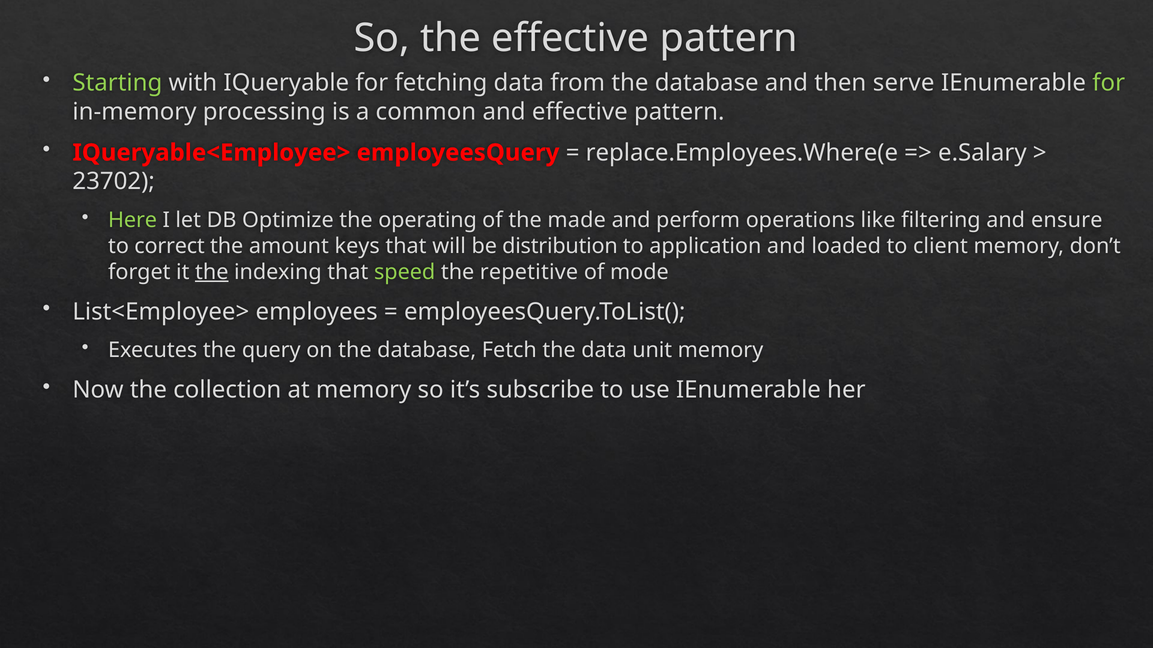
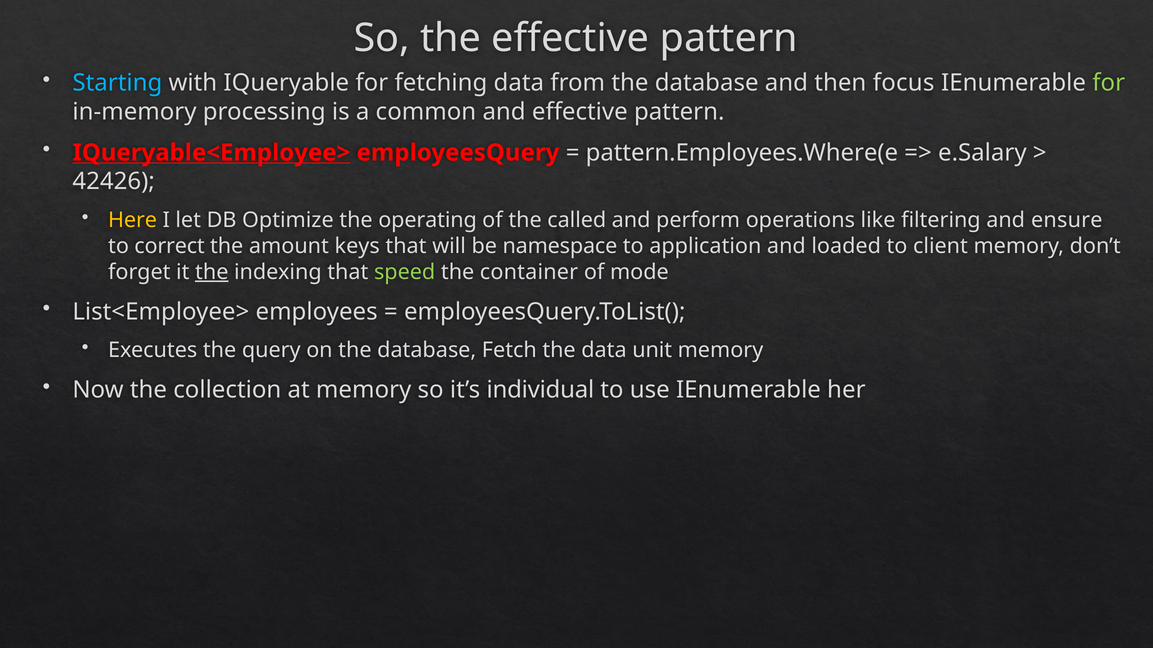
Starting colour: light green -> light blue (117, 83)
serve: serve -> focus (904, 83)
IQueryable<Employee> underline: none -> present (211, 153)
replace.Employees.Where(e: replace.Employees.Where(e -> pattern.Employees.Where(e (742, 153)
23702: 23702 -> 42426 (114, 182)
Here colour: light green -> yellow (133, 220)
made: made -> called (577, 220)
distribution: distribution -> namespace (560, 246)
repetitive: repetitive -> container (529, 272)
subscribe: subscribe -> individual (540, 390)
